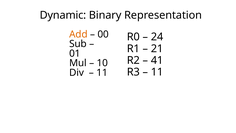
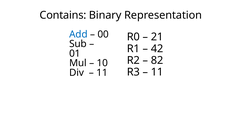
Dynamic: Dynamic -> Contains (63, 15)
Add colour: orange -> blue (78, 34)
24: 24 -> 21 (157, 37)
21: 21 -> 42 (157, 49)
41: 41 -> 82 (157, 60)
